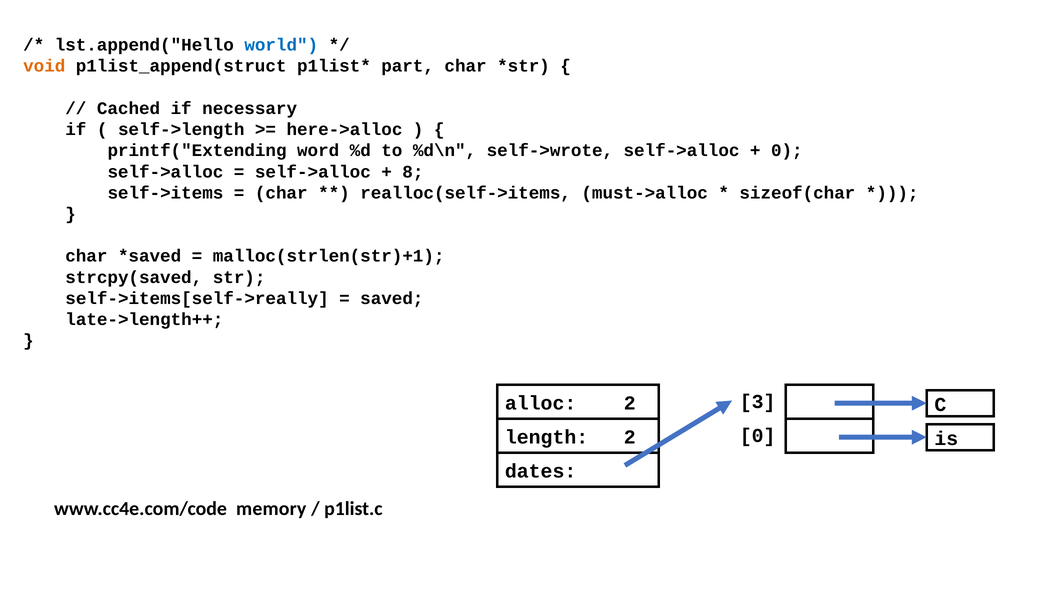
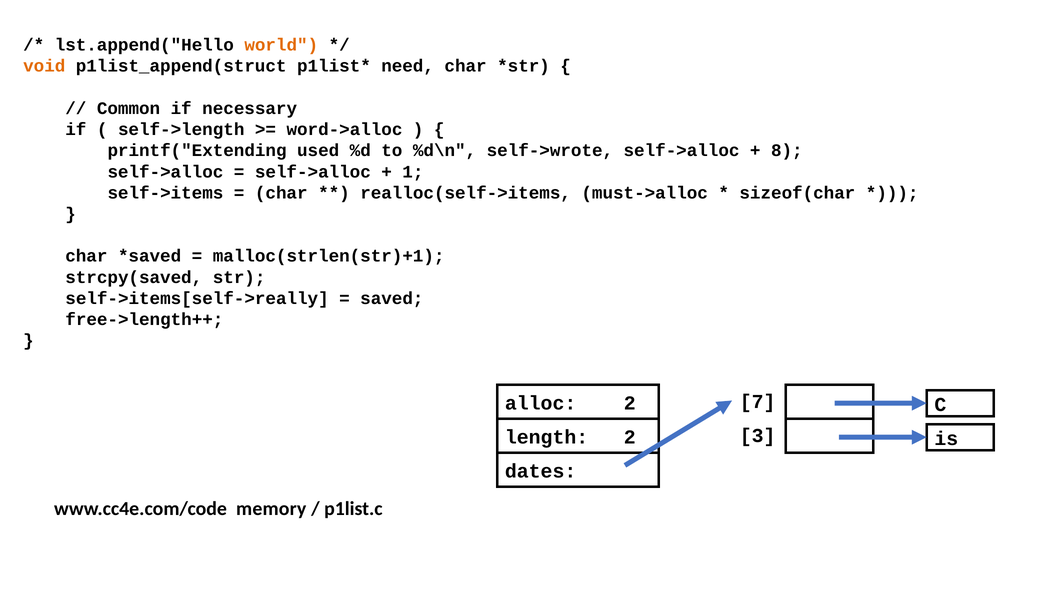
world colour: blue -> orange (281, 45)
part: part -> need (408, 66)
Cached: Cached -> Common (129, 109)
here->alloc: here->alloc -> word->alloc (345, 130)
word: word -> used (318, 151)
0: 0 -> 8 (787, 151)
8: 8 -> 1 (413, 172)
late->length++: late->length++ -> free->length++ (144, 320)
3: 3 -> 7 (758, 402)
0: 0 -> 3 (758, 436)
